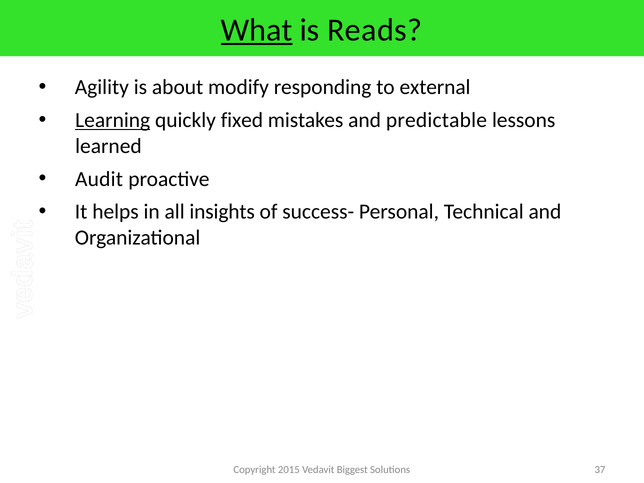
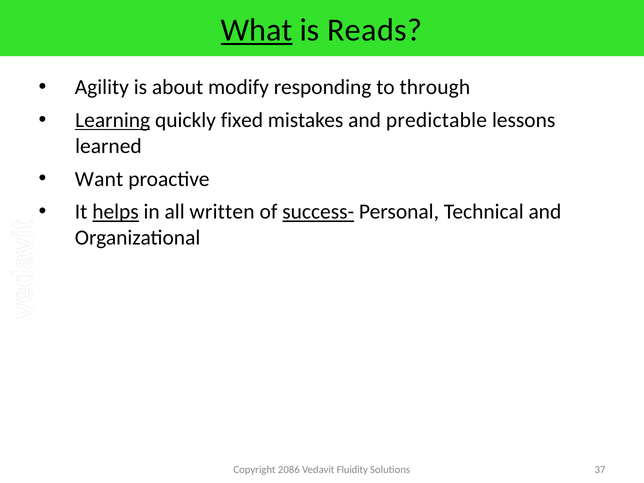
external: external -> through (435, 87)
Audit: Audit -> Want (99, 179)
helps underline: none -> present (116, 212)
insights: insights -> written (222, 212)
success- underline: none -> present (318, 212)
2015: 2015 -> 2086 (289, 470)
Biggest: Biggest -> Fluidity (352, 470)
